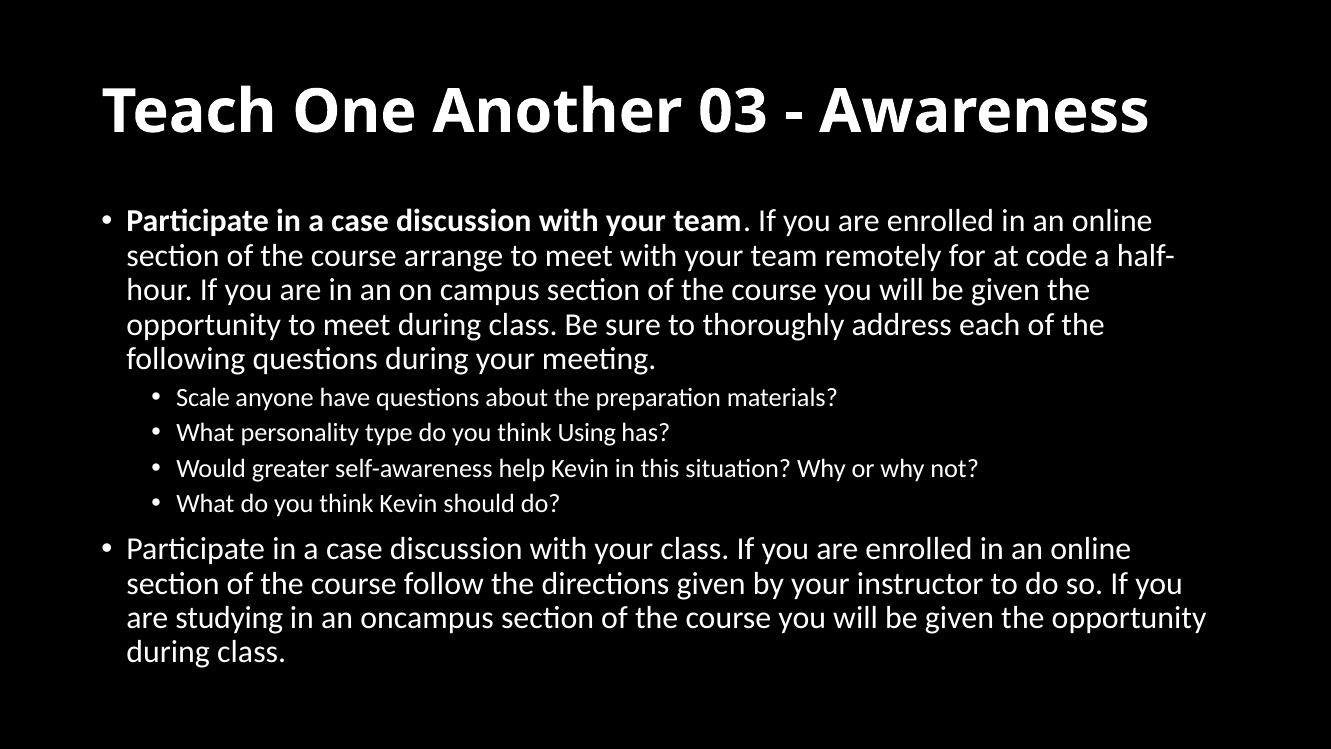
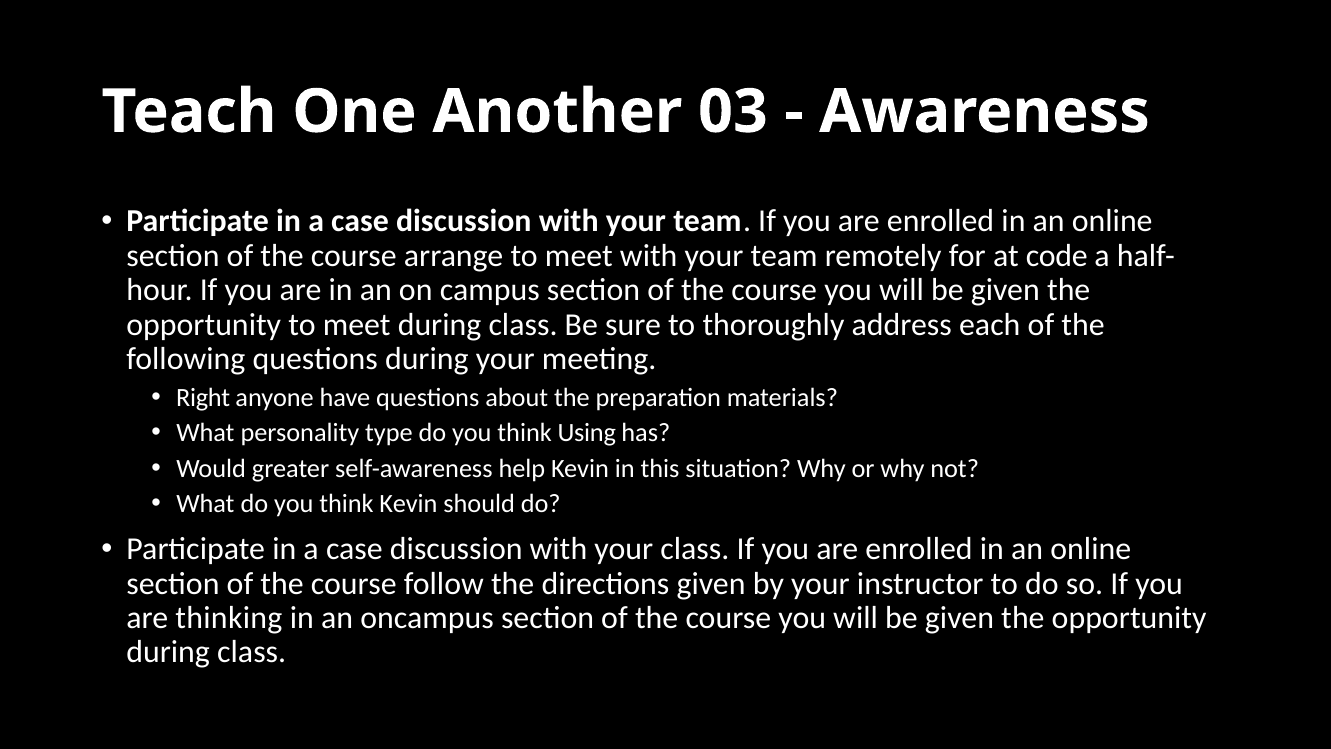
Scale: Scale -> Right (203, 397)
studying: studying -> thinking (229, 618)
